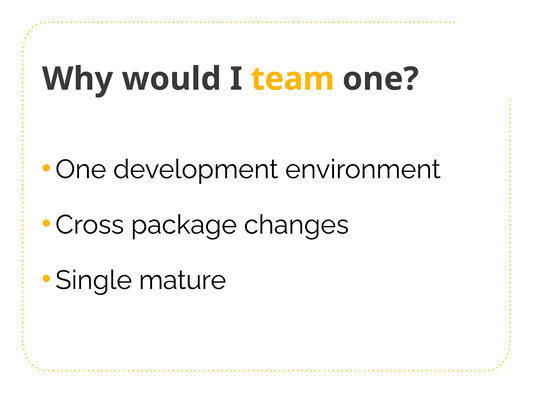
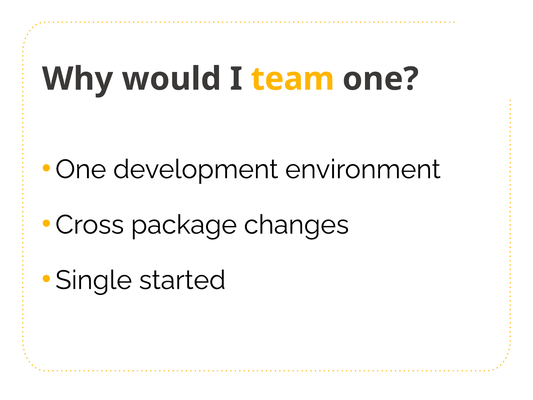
mature: mature -> started (182, 280)
